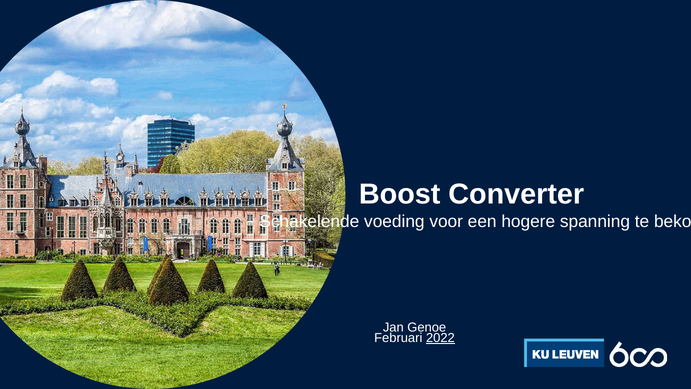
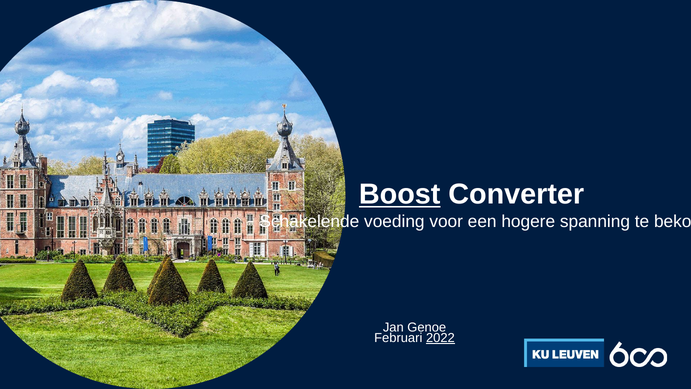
Boost underline: none -> present (400, 194)
